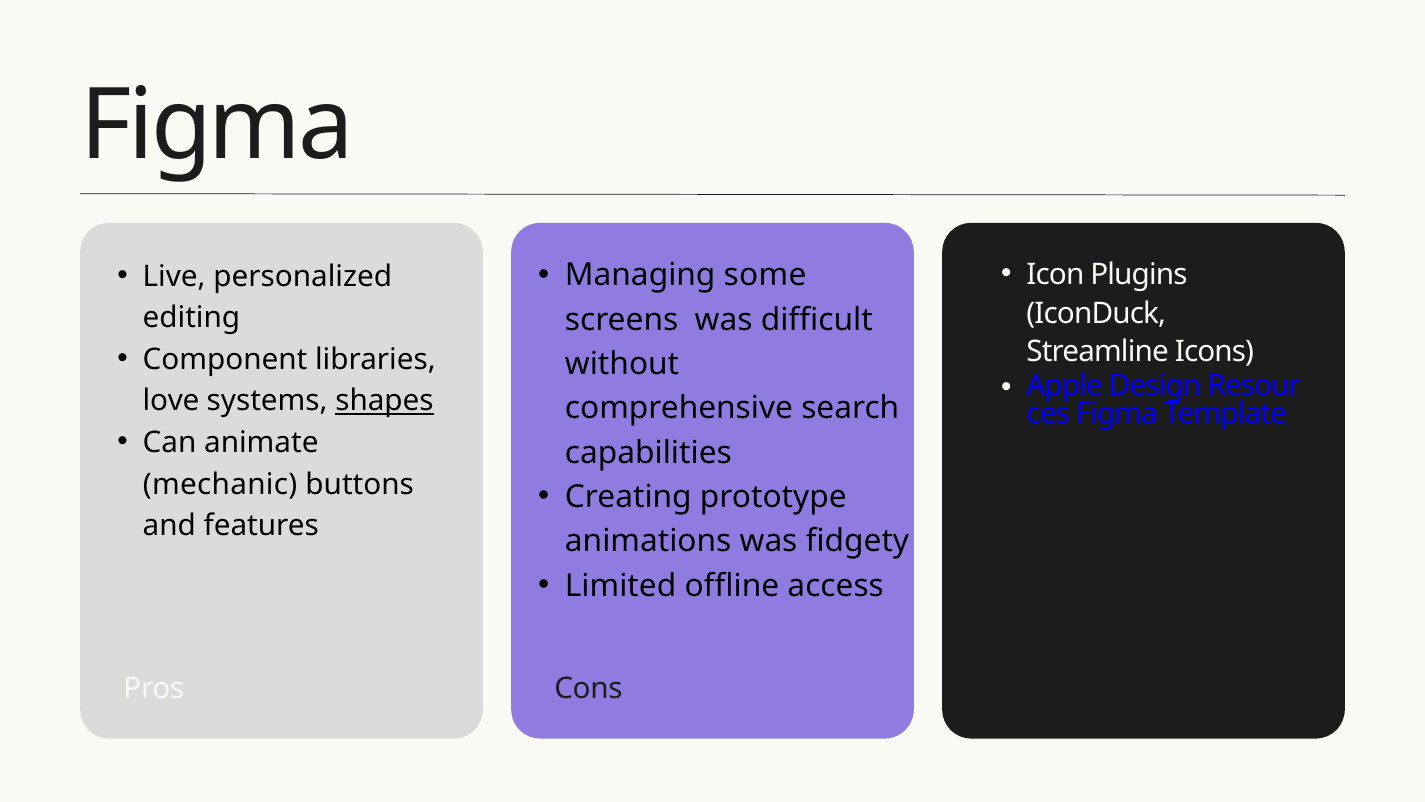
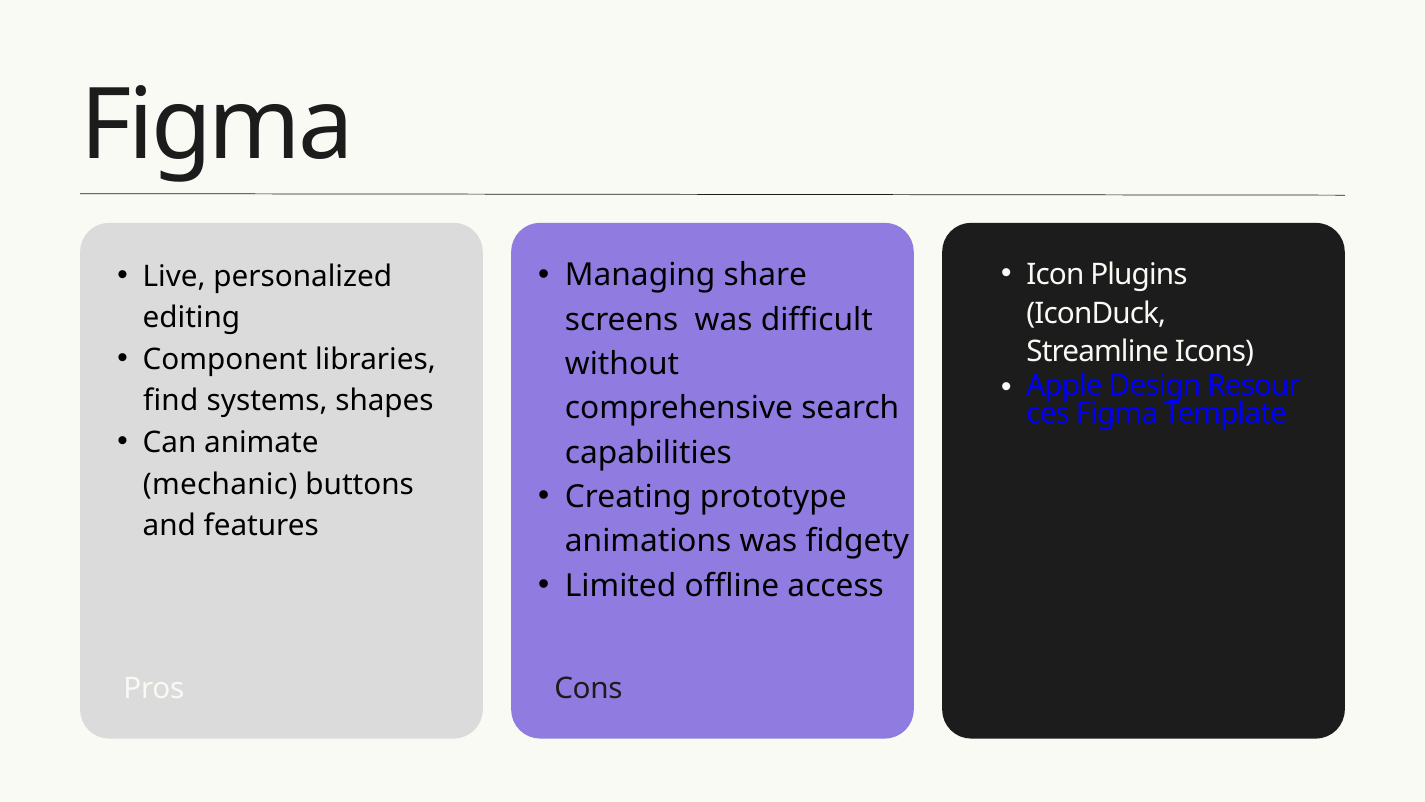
some: some -> share (765, 275)
love: love -> find (171, 401)
shapes underline: present -> none (384, 401)
